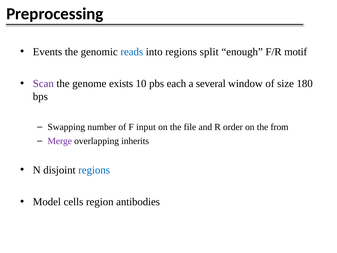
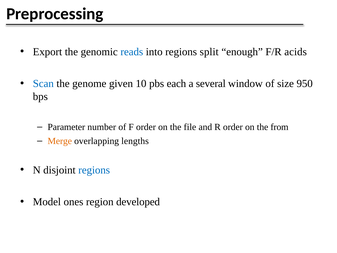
Events: Events -> Export (48, 52)
motif: motif -> acids (296, 52)
Scan colour: purple -> blue (43, 83)
exists: exists -> given (121, 83)
180: 180 -> 950 (305, 83)
Swapping: Swapping -> Parameter (66, 127)
F input: input -> order (146, 127)
Merge colour: purple -> orange (60, 141)
inherits: inherits -> lengths (135, 141)
cells: cells -> ones (73, 202)
antibodies: antibodies -> developed (138, 202)
